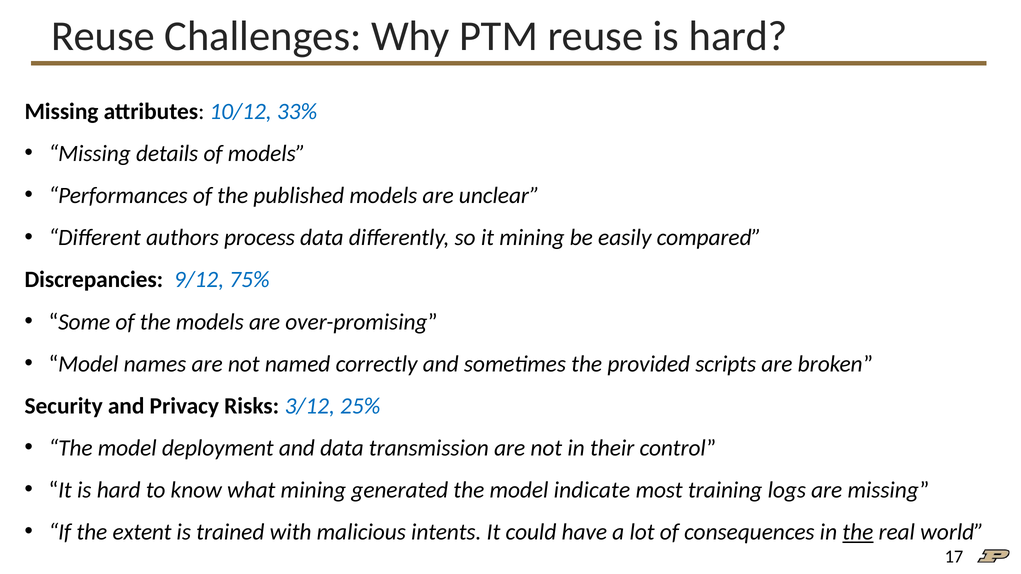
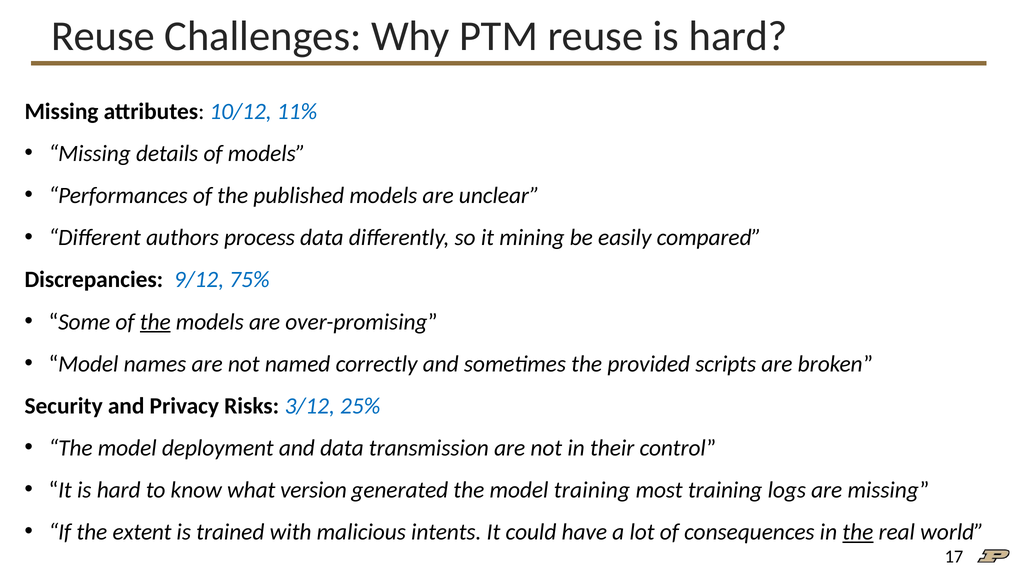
33%: 33% -> 11% (297, 112)
the underline: none -> present (155, 322)
what mining: mining -> version (314, 490)
model indicate: indicate -> training (592, 490)
